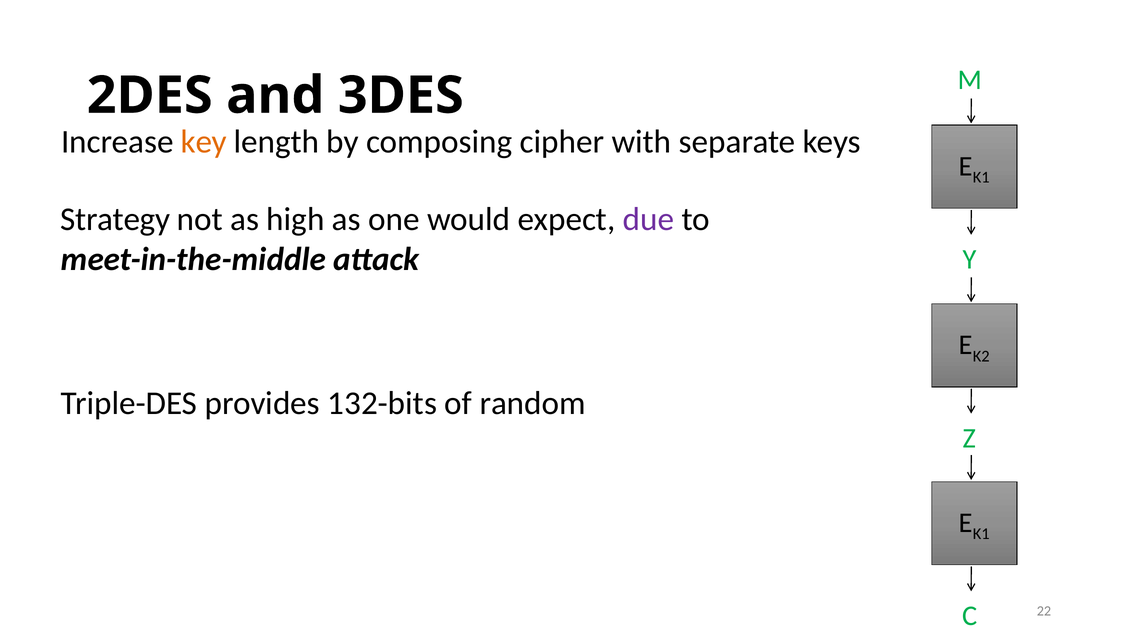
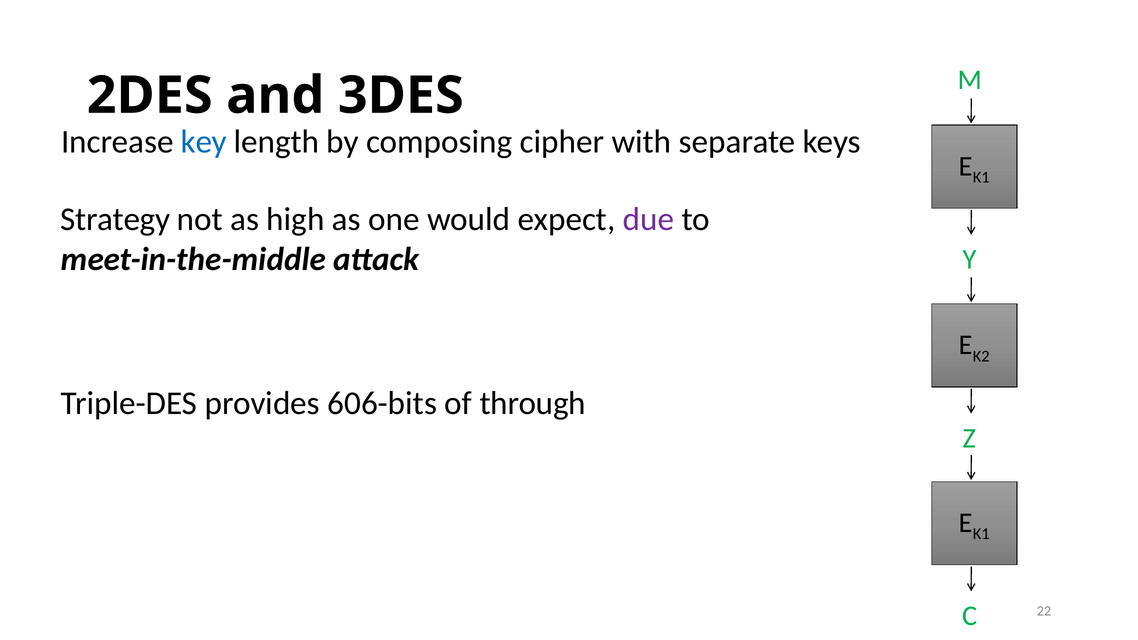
key colour: orange -> blue (204, 142)
132-bits: 132-bits -> 606-bits (382, 403)
random: random -> through (533, 403)
